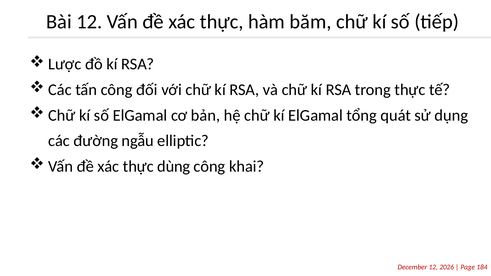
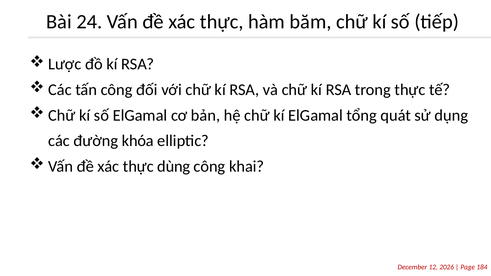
Bài 12: 12 -> 24 (89, 22)
ngẫu: ngẫu -> khóa (138, 141)
